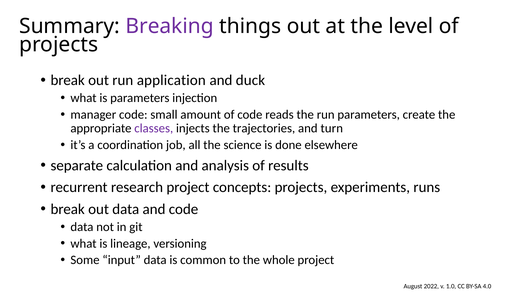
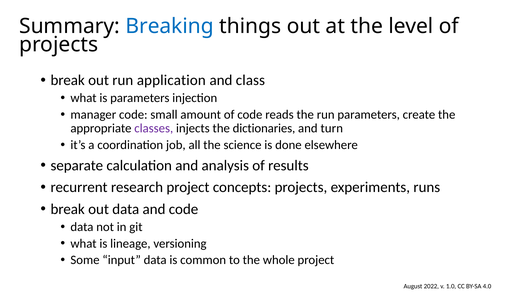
Breaking colour: purple -> blue (170, 26)
duck: duck -> class (250, 80)
trajectories: trajectories -> dictionaries (264, 128)
